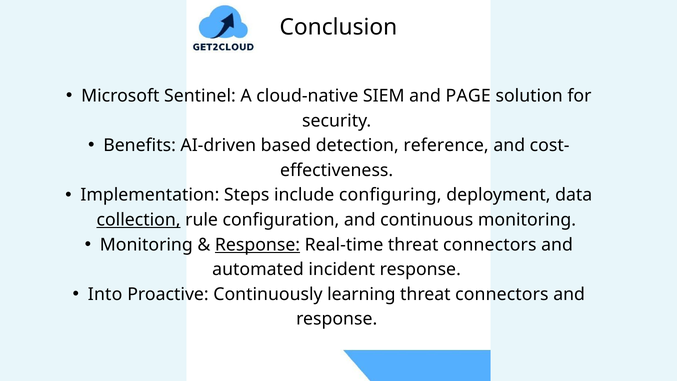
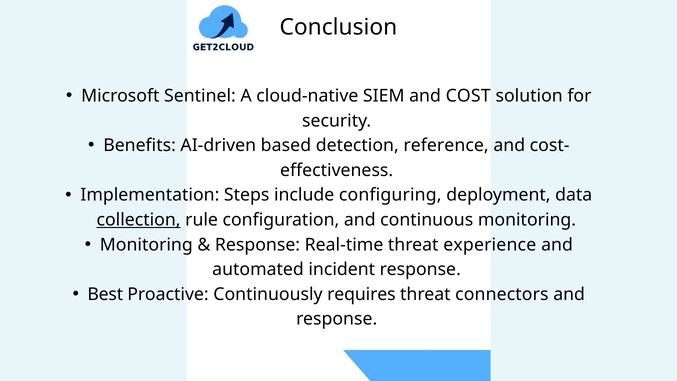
PAGE: PAGE -> COST (468, 96)
Response underline: present -> none (258, 245)
Real-time threat connectors: connectors -> experience (490, 245)
Into: Into -> Best (105, 294)
learning: learning -> requires (361, 294)
